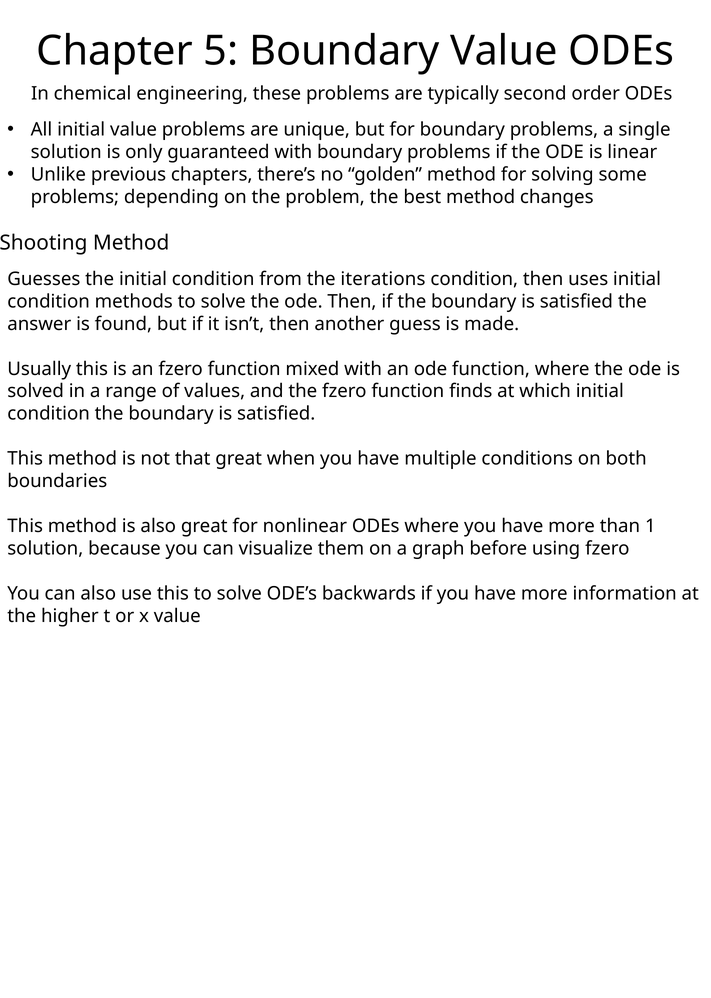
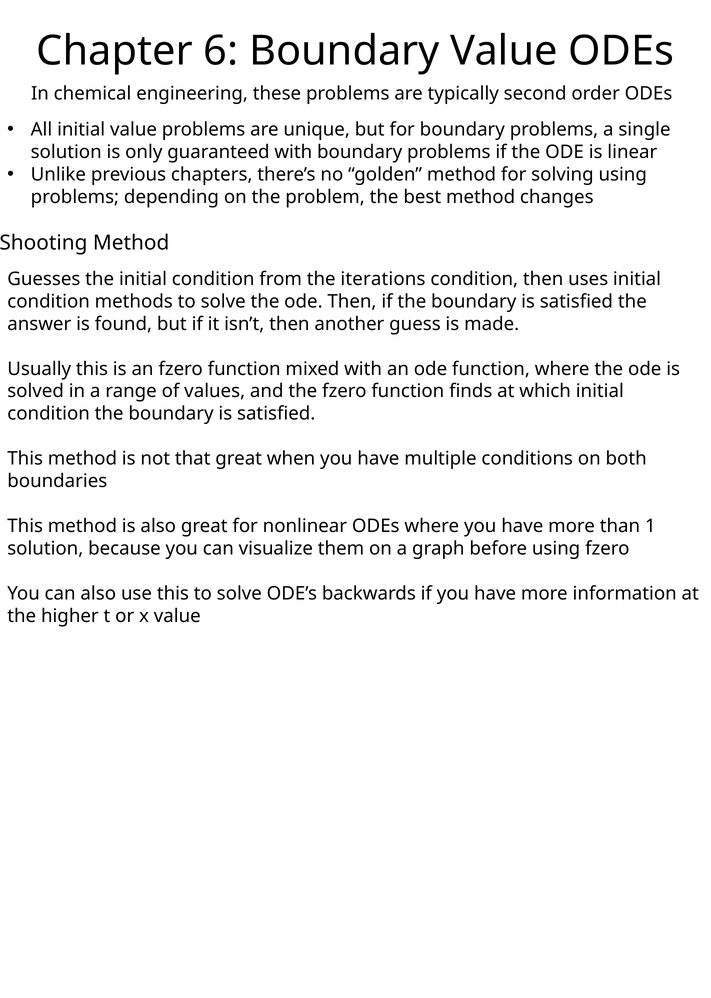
5: 5 -> 6 (221, 51)
solving some: some -> using (623, 174)
